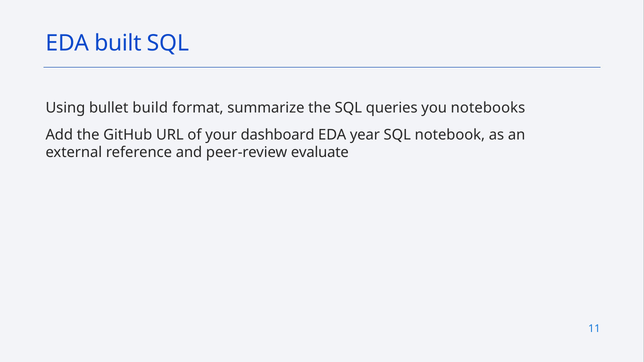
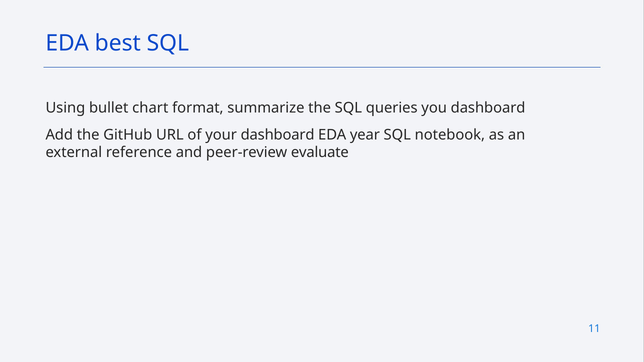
built: built -> best (118, 43)
build: build -> chart (150, 108)
you notebooks: notebooks -> dashboard (488, 108)
